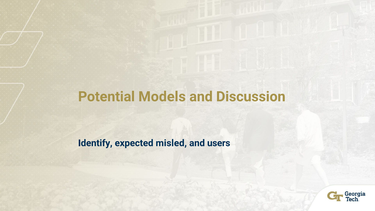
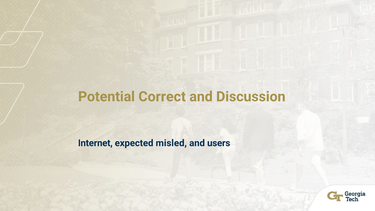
Models: Models -> Correct (162, 97)
Identify: Identify -> Internet (95, 143)
